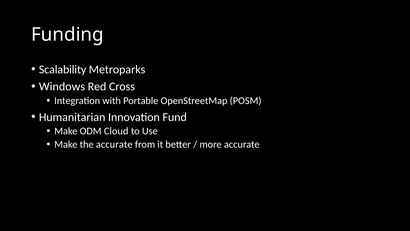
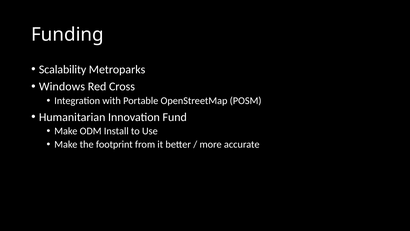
Cloud: Cloud -> Install (116, 131)
the accurate: accurate -> footprint (114, 144)
